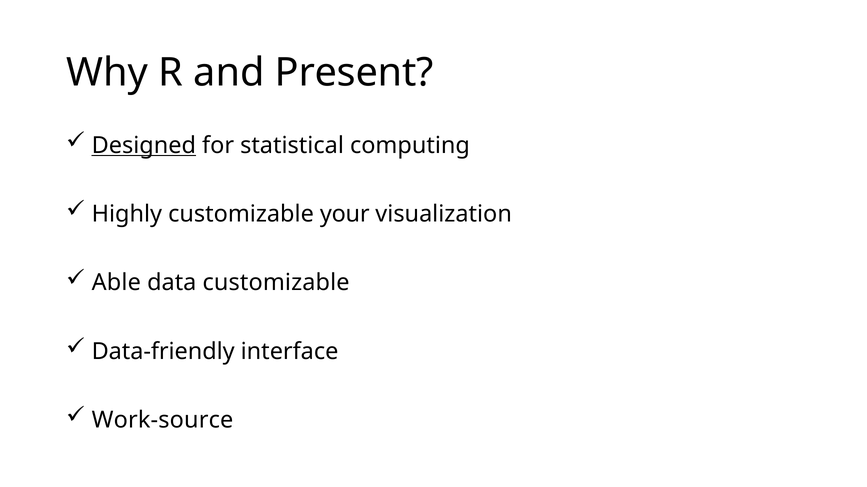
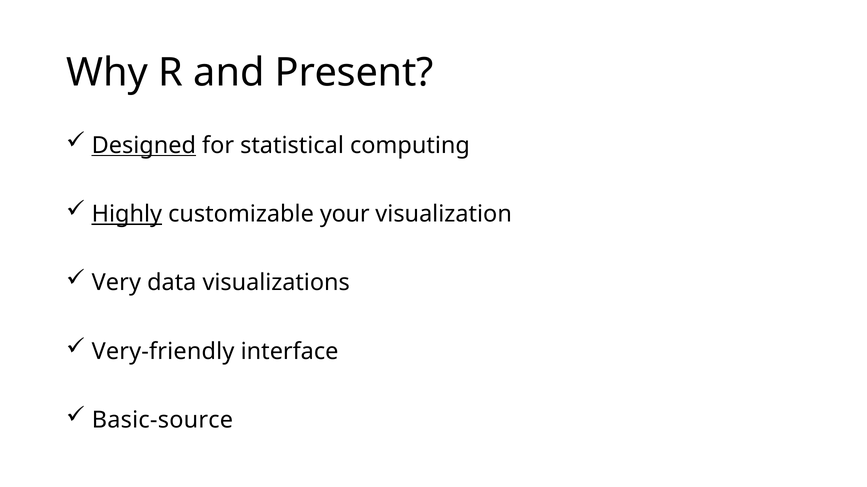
Highly underline: none -> present (127, 214)
Able: Able -> Very (116, 283)
data customizable: customizable -> visualizations (276, 283)
Data-friendly: Data-friendly -> Very-friendly (163, 352)
Work-source: Work-source -> Basic-source (162, 421)
